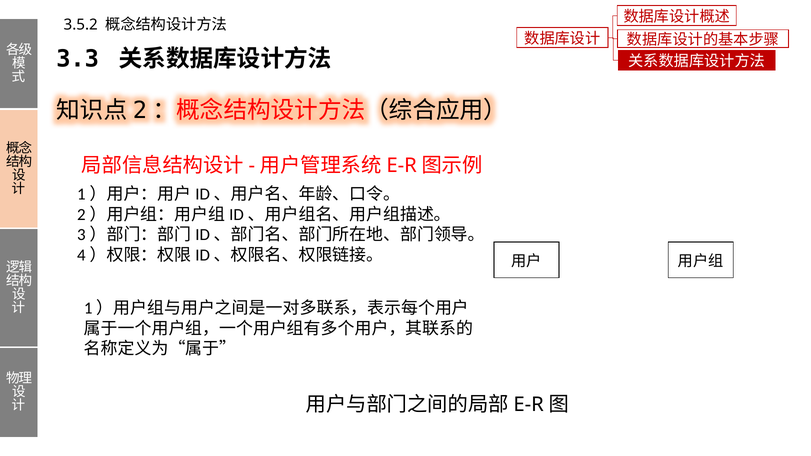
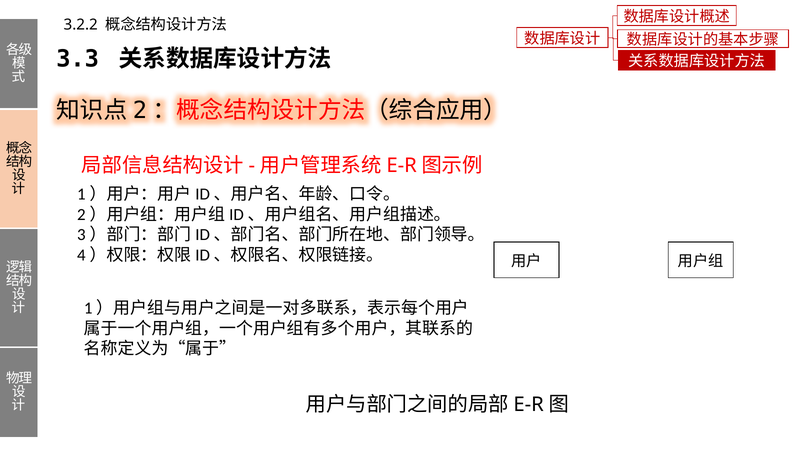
3.5.2: 3.5.2 -> 3.2.2 (81, 25)
